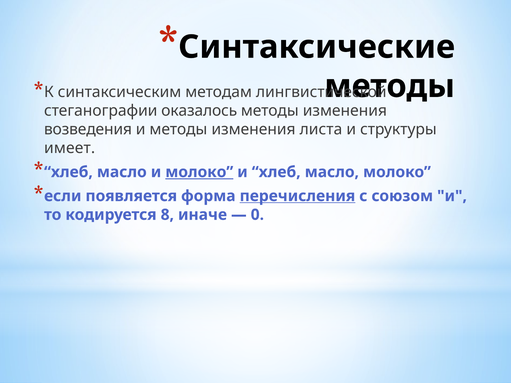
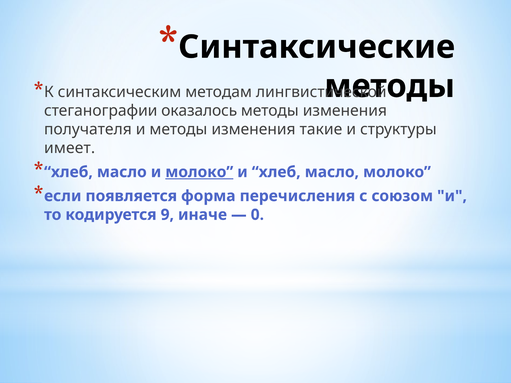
возведения: возведения -> получателя (88, 129)
листа: листа -> такие (321, 129)
перечисления underline: present -> none (297, 196)
8: 8 -> 9 (167, 215)
